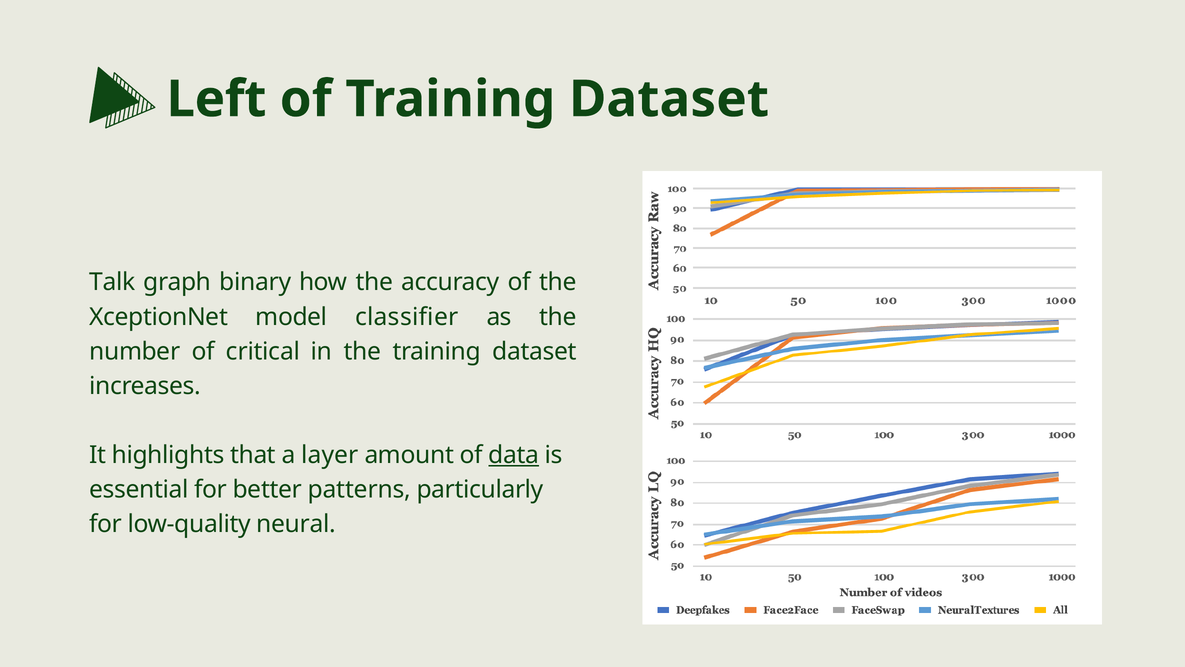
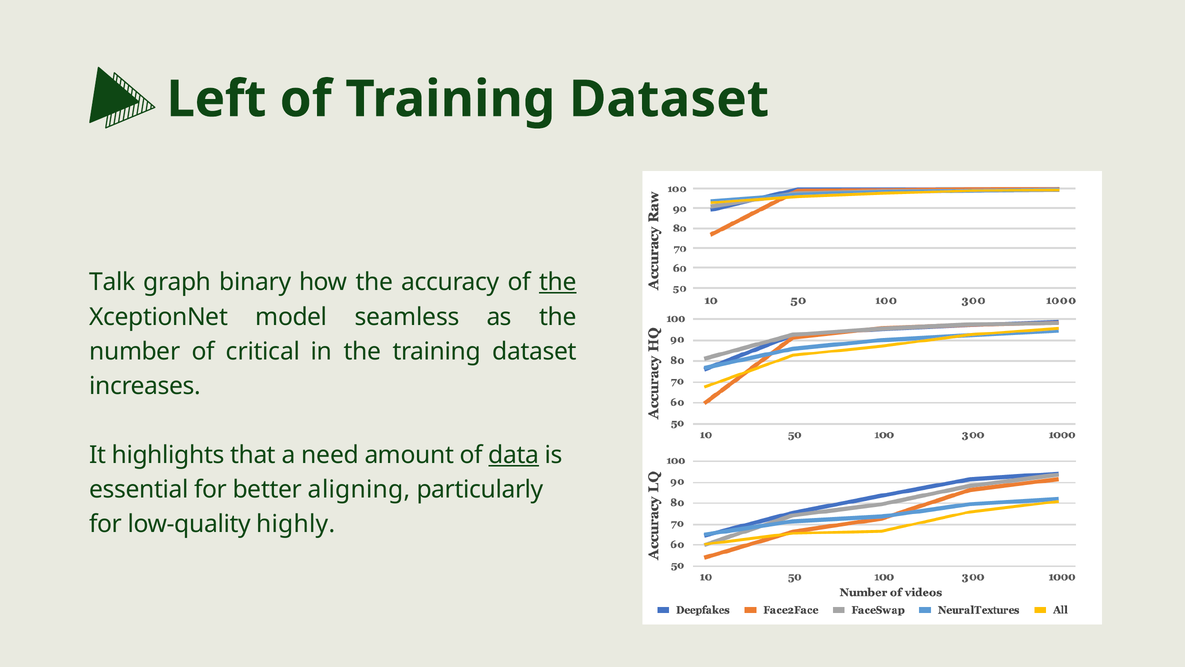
the underline: none -> present (558, 282)
classifier: classifier -> seamless (407, 317)
layer: layer -> need (330, 455)
patterns: patterns -> aligning (359, 489)
neural: neural -> highly (296, 524)
